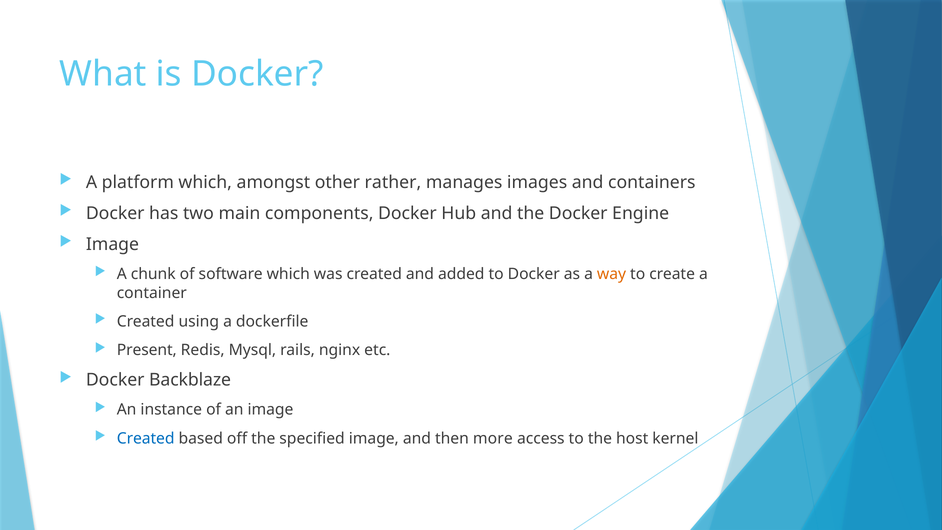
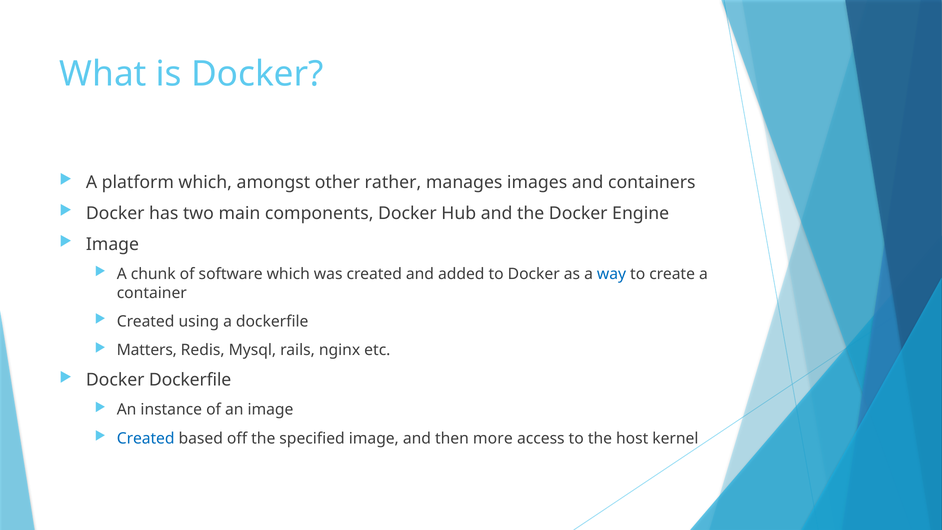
way colour: orange -> blue (612, 274)
Present: Present -> Matters (147, 350)
Docker Backblaze: Backblaze -> Dockerfile (190, 380)
